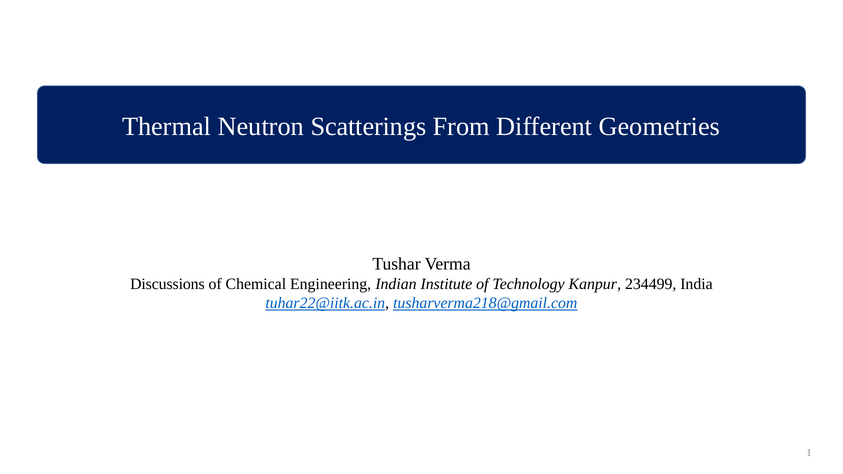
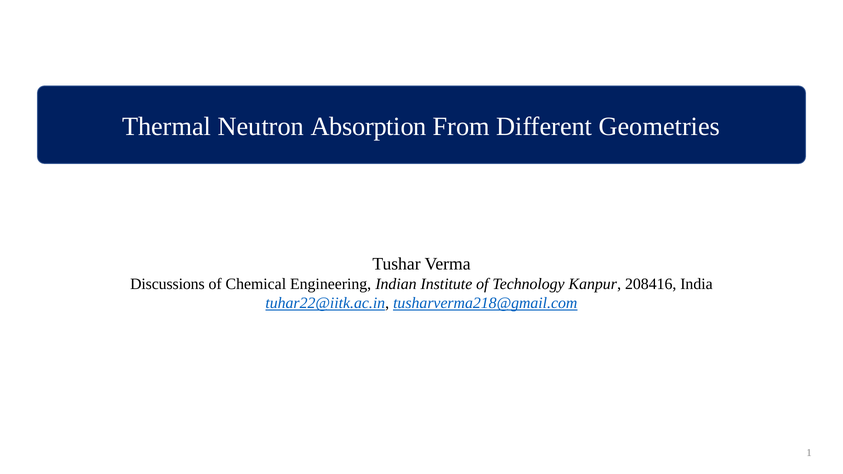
Scatterings: Scatterings -> Absorption (369, 127)
234499: 234499 -> 208416 (651, 284)
